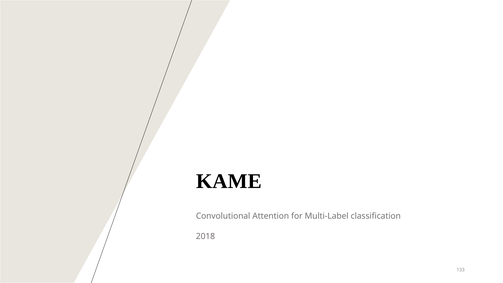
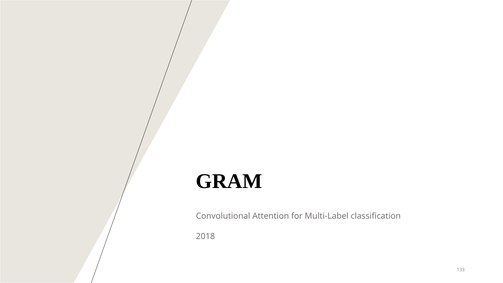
KAME: KAME -> GRAM (229, 181)
